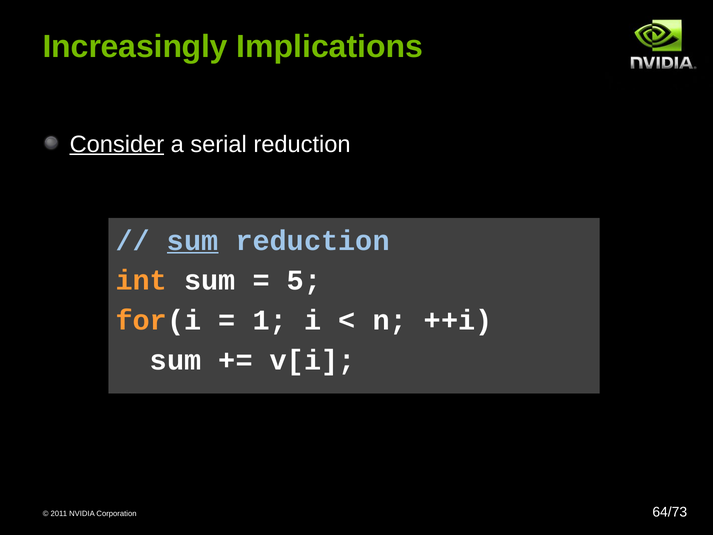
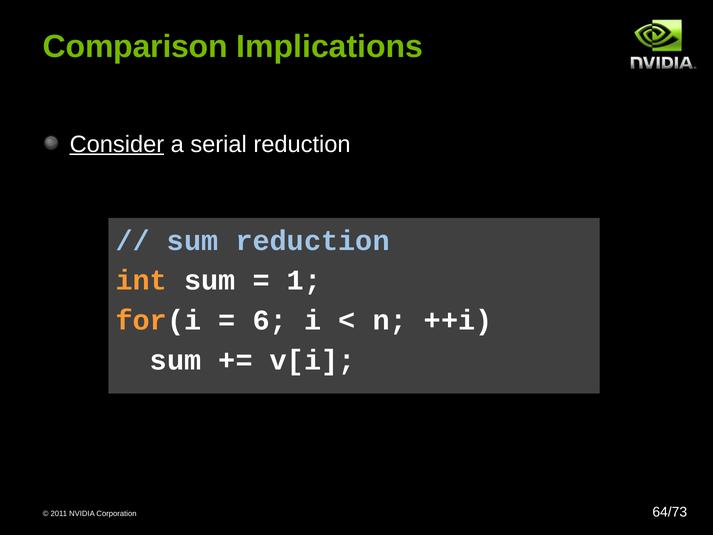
Increasingly: Increasingly -> Comparison (135, 46)
sum underline: present -> none (193, 240)
5: 5 -> 1 (304, 280)
1: 1 -> 6 (270, 320)
